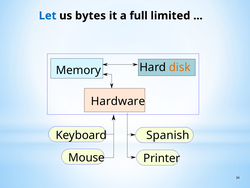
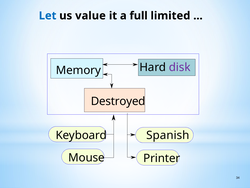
bytes: bytes -> value (90, 16)
disk colour: orange -> purple (180, 67)
Hardware: Hardware -> Destroyed (118, 101)
